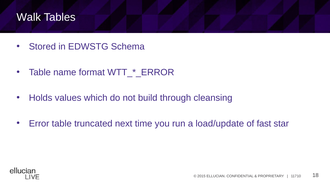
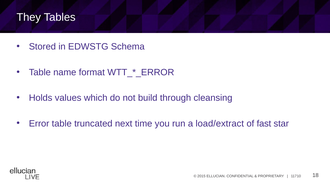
Walk: Walk -> They (29, 17)
load/update: load/update -> load/extract (220, 124)
